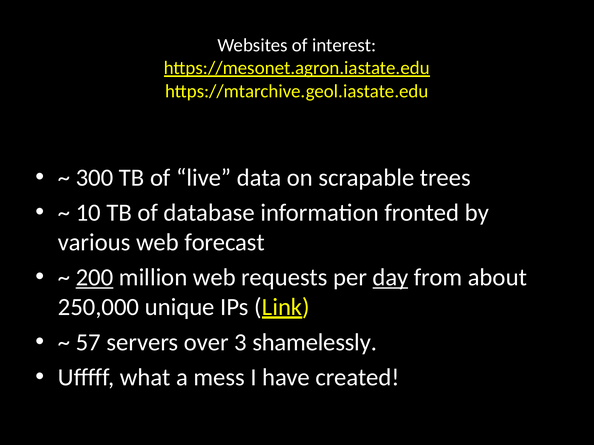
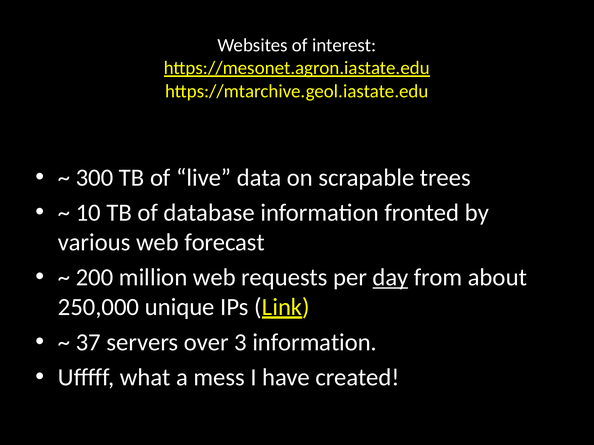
200 underline: present -> none (95, 278)
57: 57 -> 37 (88, 343)
3 shamelessly: shamelessly -> information (315, 343)
